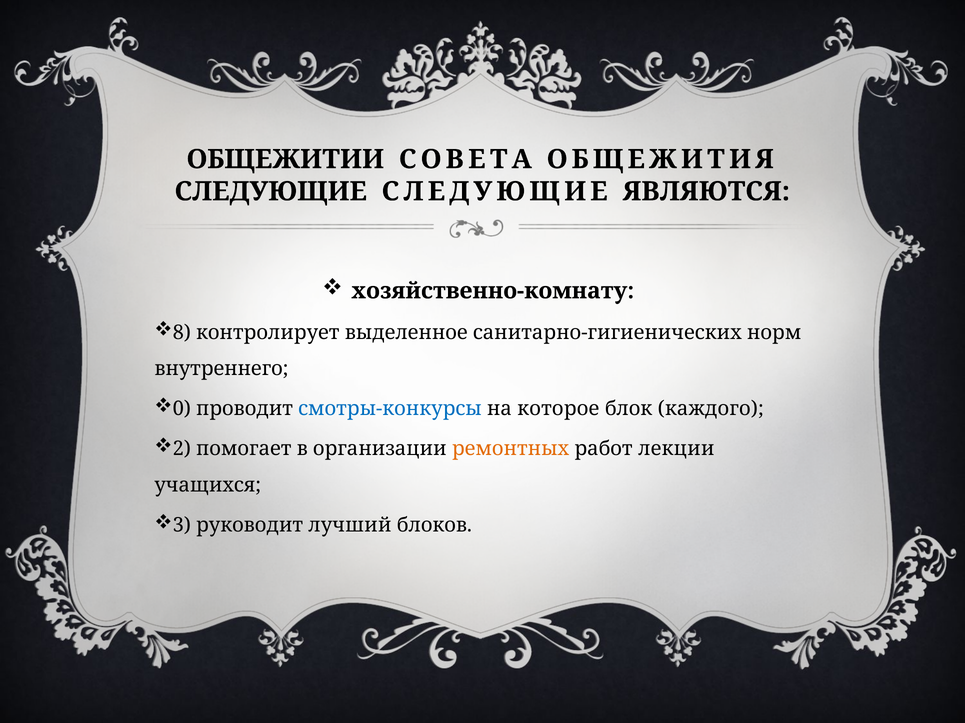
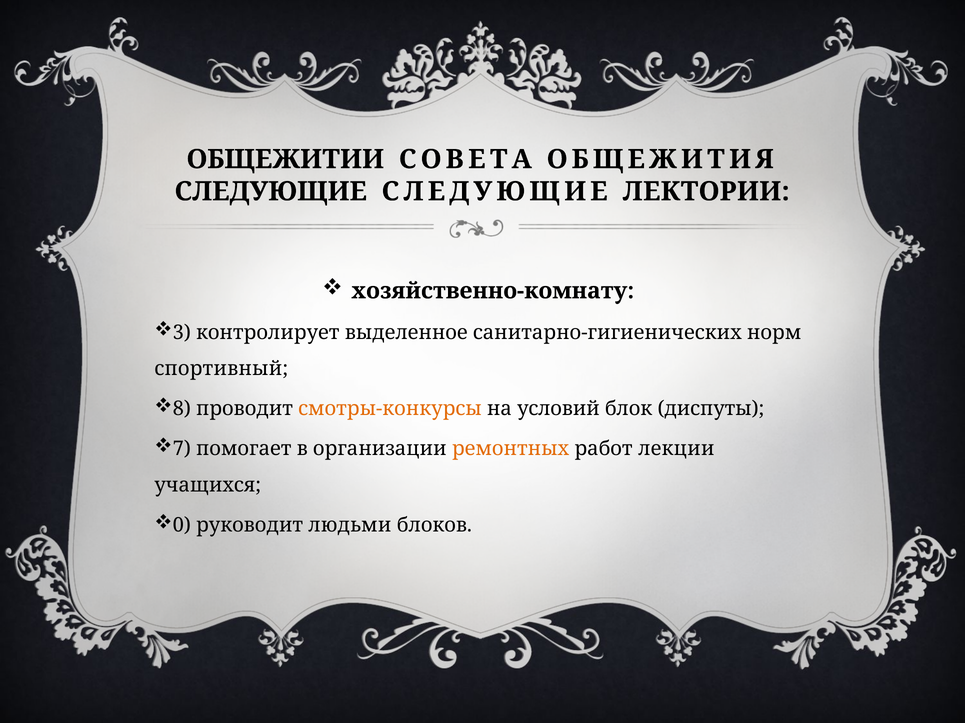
ЯВЛЯЮТСЯ: ЯВЛЯЮТСЯ -> ЛЕКТОРИИ (706, 192)
8: 8 -> 3 (182, 333)
внутреннего: внутреннего -> спортивный (221, 369)
0: 0 -> 8 (182, 409)
смотры-конкурсы colour: blue -> orange (390, 409)
которое: которое -> условий (558, 409)
каждого: каждого -> диспуты (711, 409)
2: 2 -> 7 (182, 449)
3: 3 -> 0 (182, 526)
лучший: лучший -> людьми (350, 526)
